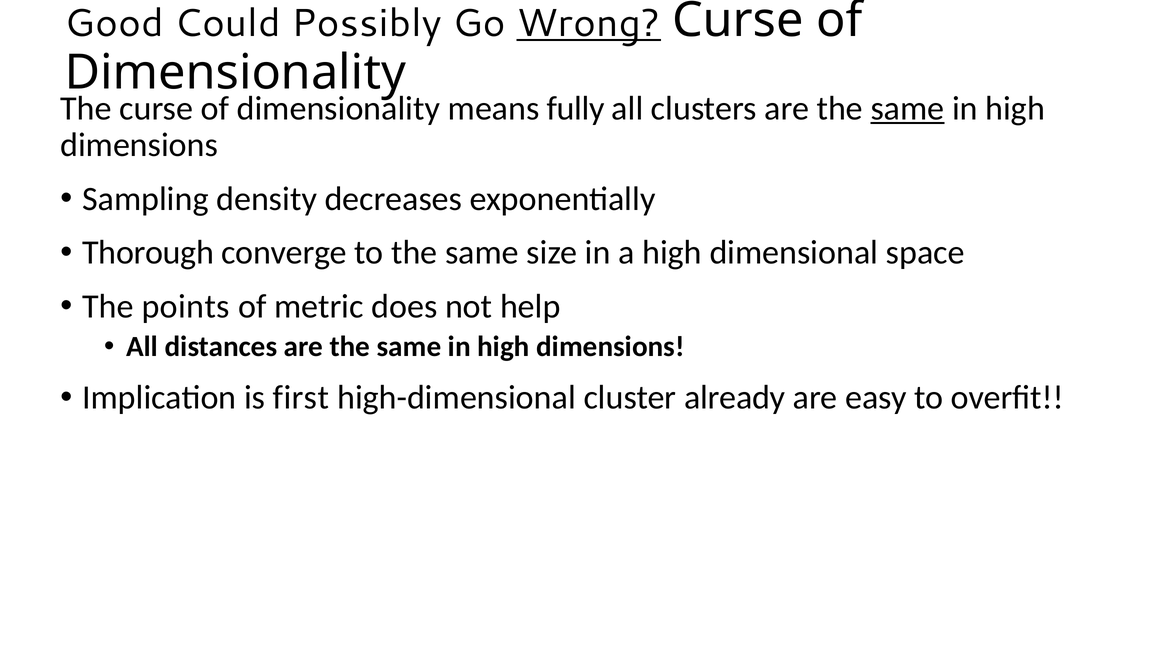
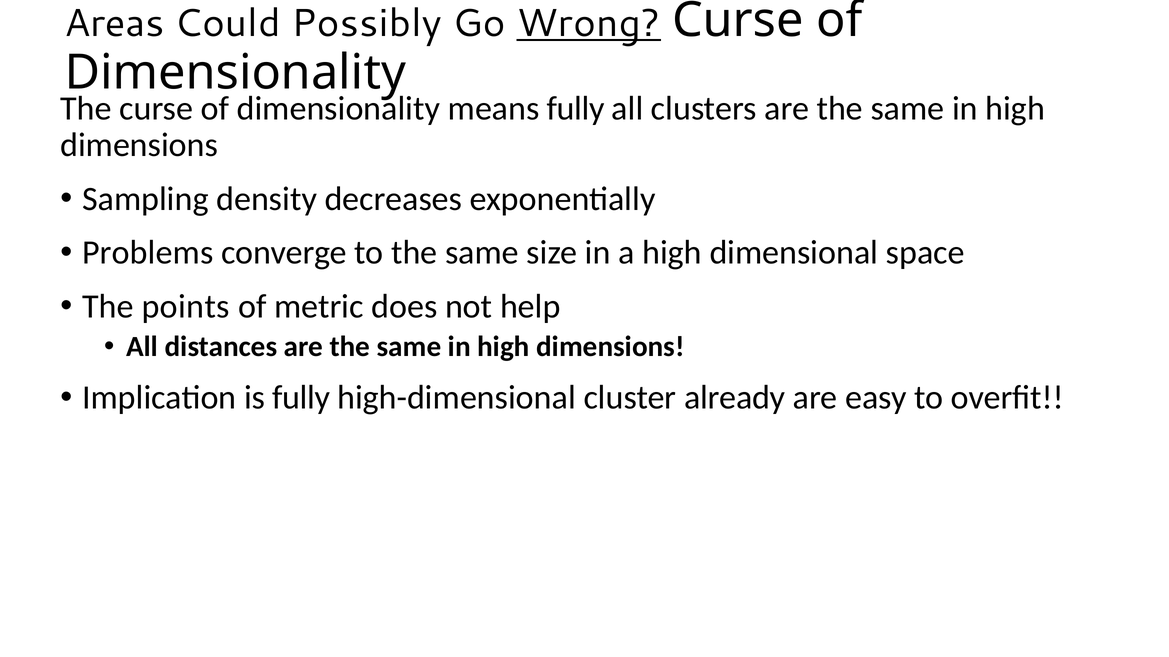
Good: Good -> Areas (114, 23)
same underline: present -> none (907, 108)
Thorough: Thorough -> Problems (148, 253)
is first: first -> fully (301, 398)
